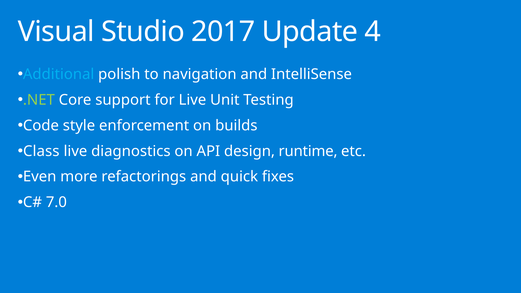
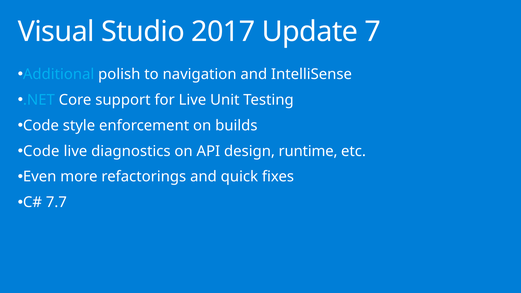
4: 4 -> 7 (373, 32)
.NET colour: light green -> light blue (39, 100)
Class: Class -> Code (41, 151)
7.0: 7.0 -> 7.7 (56, 203)
